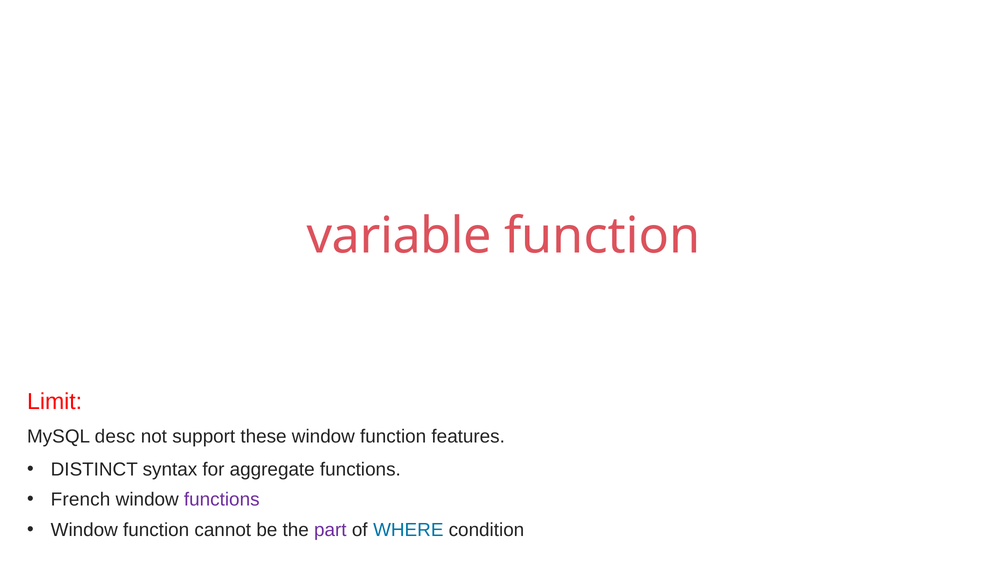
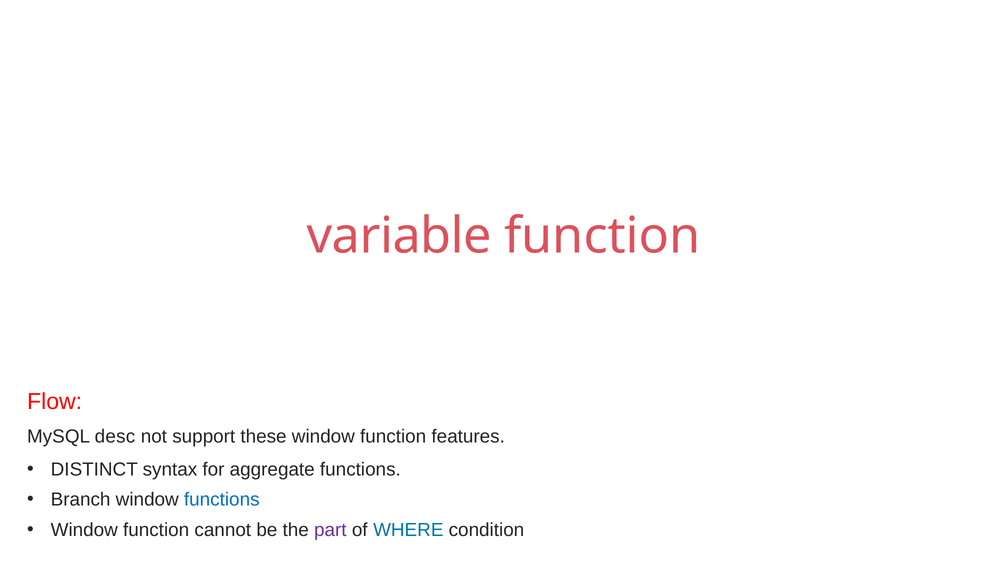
Limit: Limit -> Flow (55, 402)
French: French -> Branch (81, 500)
functions colour: purple -> blue (222, 500)
